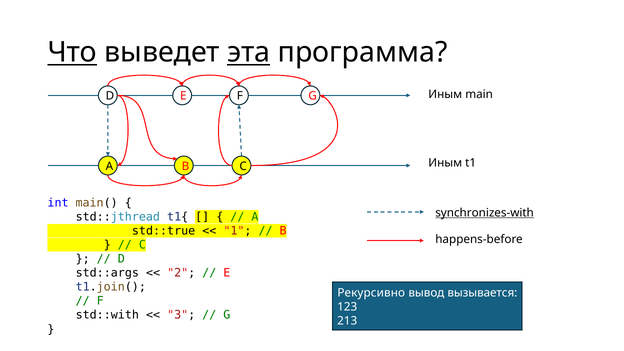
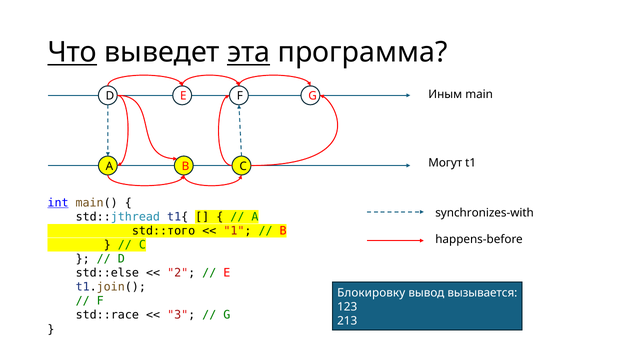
Иным: Иным -> Могут (445, 163)
int underline: none -> present (58, 203)
synchronizes-with underline: present -> none (485, 213)
std::true: std::true -> std::того (164, 231)
std::args: std::args -> std::else (107, 273)
Рекурсивно: Рекурсивно -> Блокировку (371, 293)
std::with: std::with -> std::race (107, 315)
